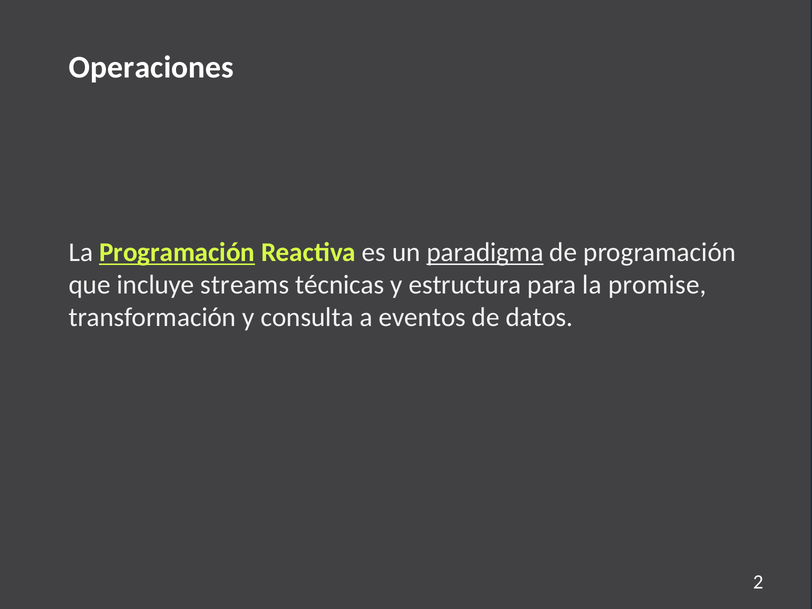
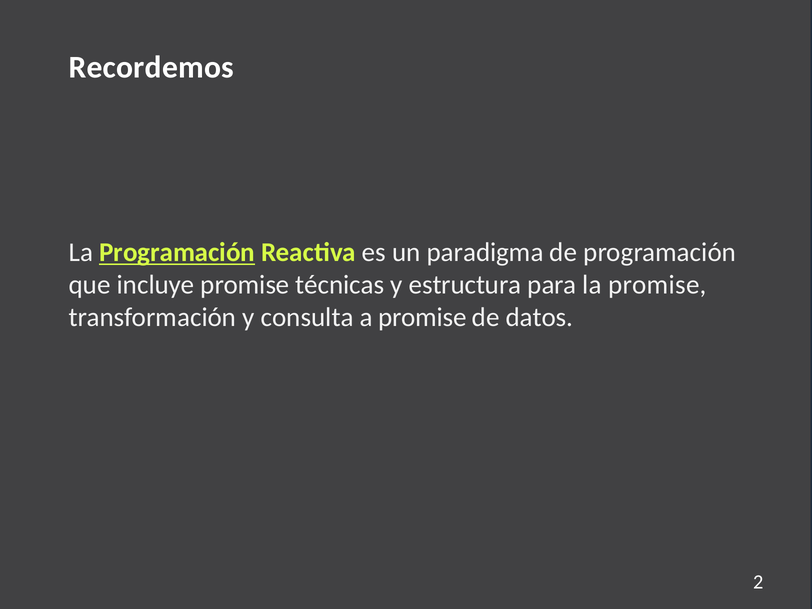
Operaciones: Operaciones -> Recordemos (151, 67)
paradigma underline: present -> none (485, 253)
incluye streams: streams -> promise (245, 285)
a eventos: eventos -> promise (422, 317)
